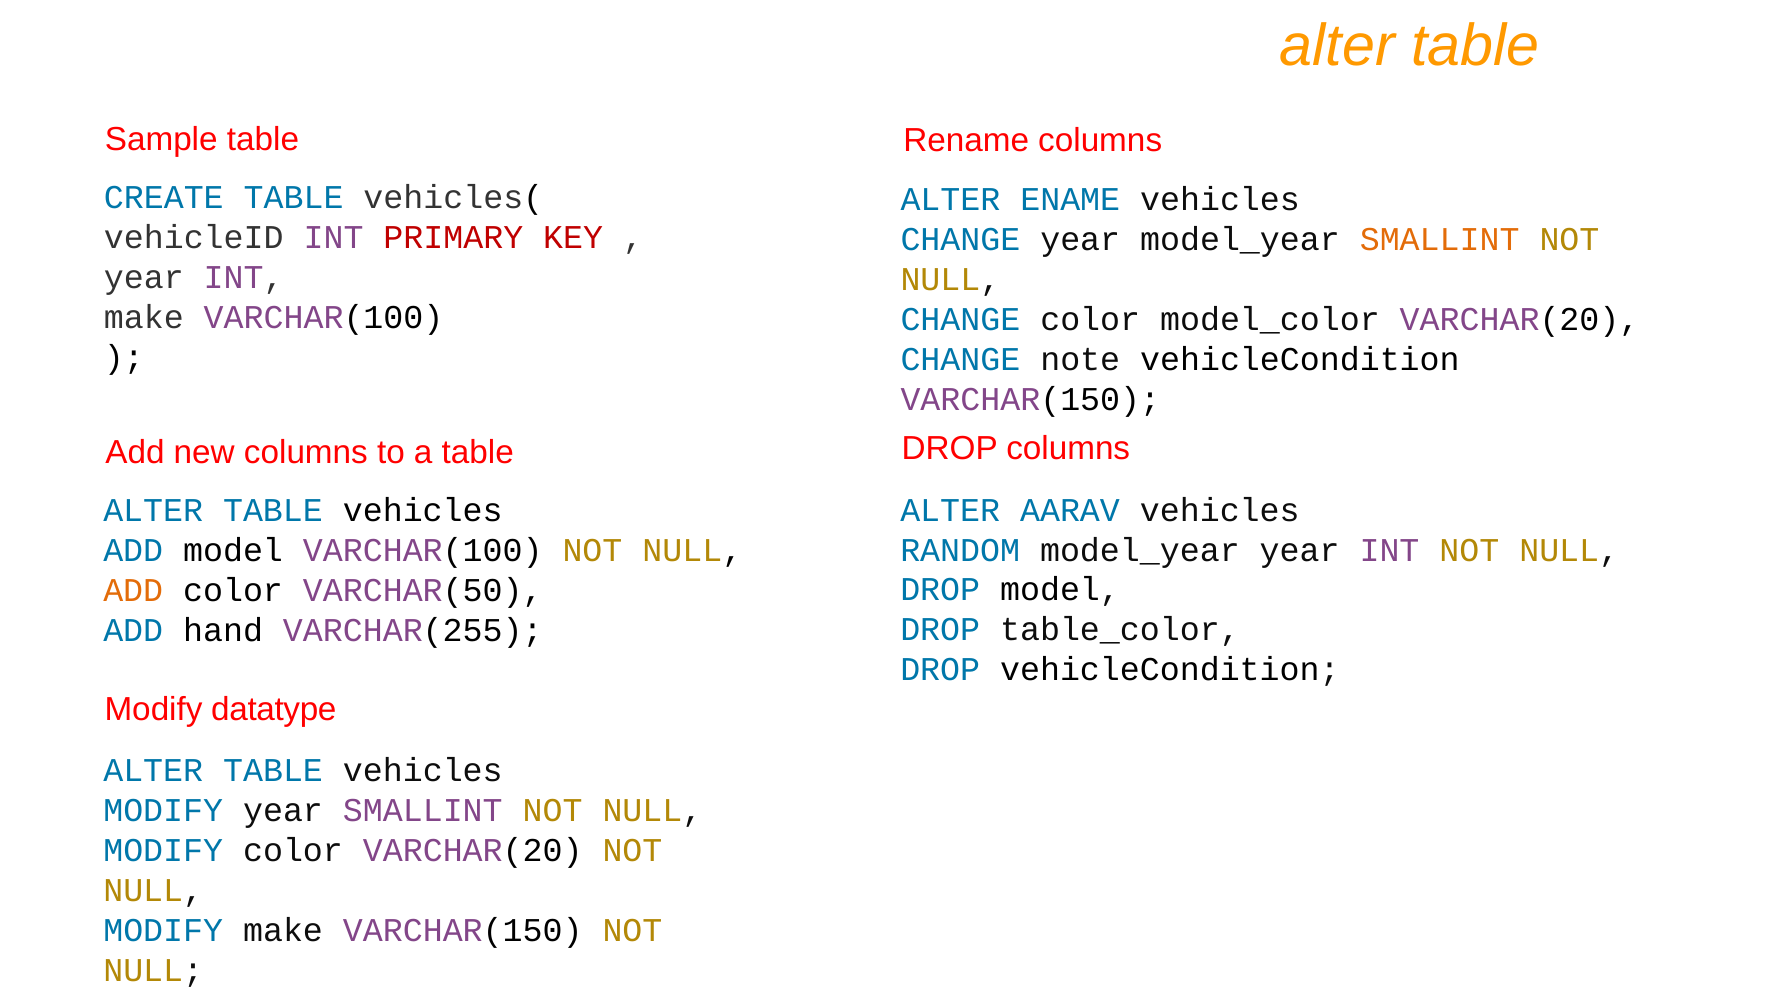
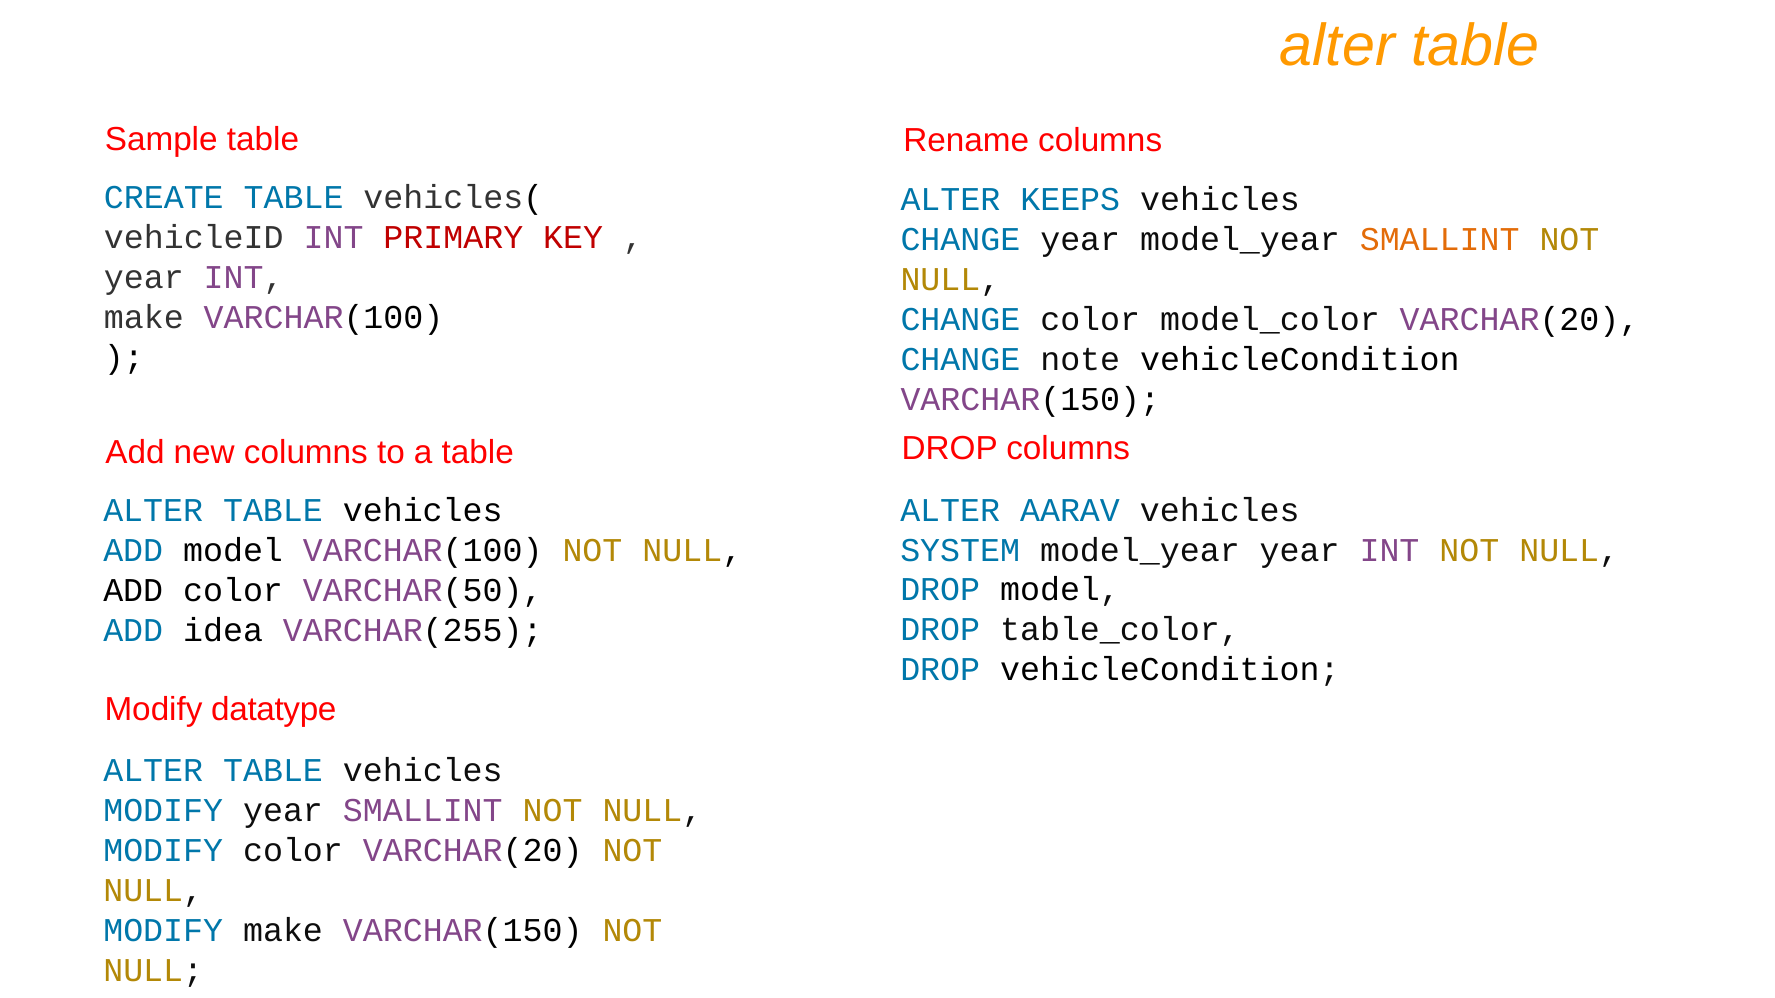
ENAME: ENAME -> KEEPS (1070, 200)
RANDOM: RANDOM -> SYSTEM (960, 550)
ADD colour: orange -> black (133, 590)
hand: hand -> idea (223, 630)
